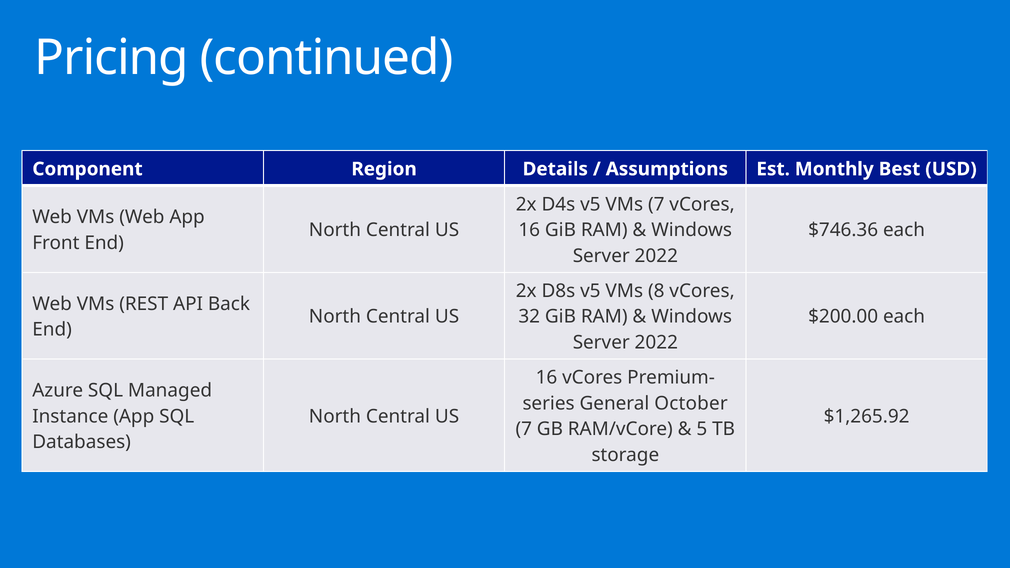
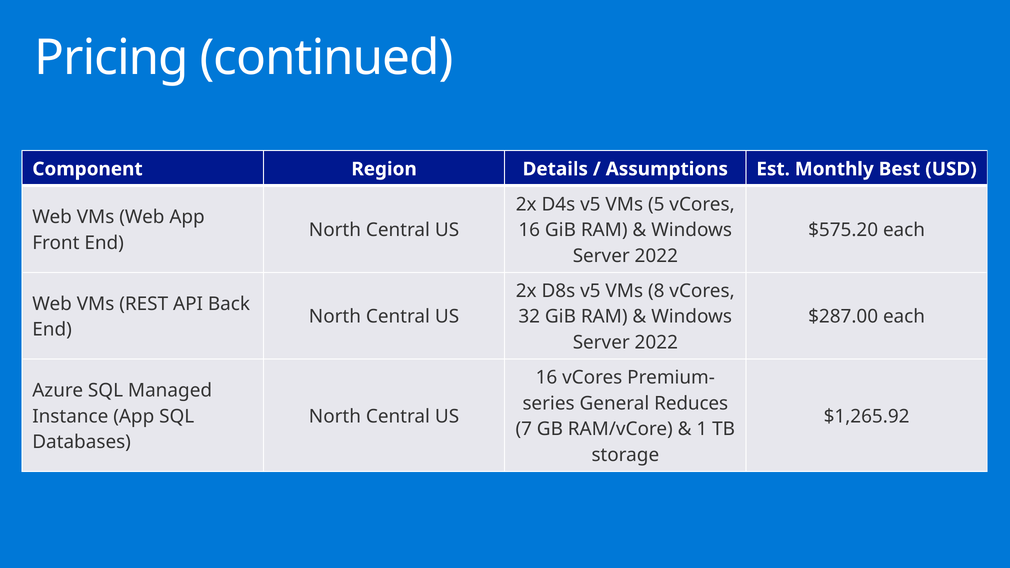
VMs 7: 7 -> 5 (656, 204)
$746.36: $746.36 -> $575.20 (843, 230)
$200.00: $200.00 -> $287.00 (843, 317)
October: October -> Reduces (691, 404)
5: 5 -> 1 (702, 429)
